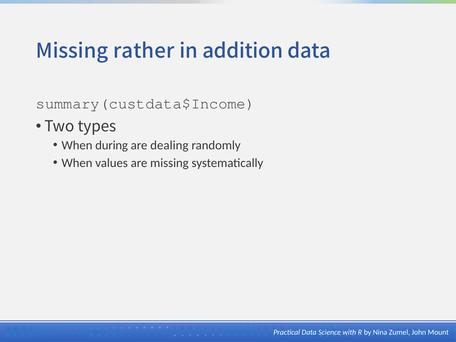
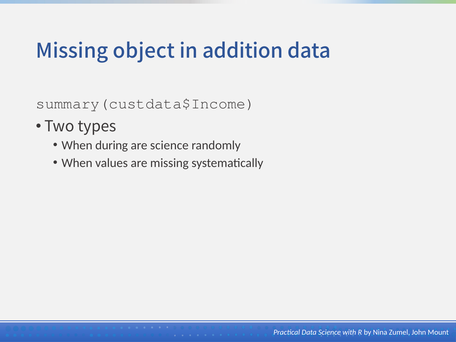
rather: rather -> object (144, 51)
are dealing: dealing -> science (169, 145)
